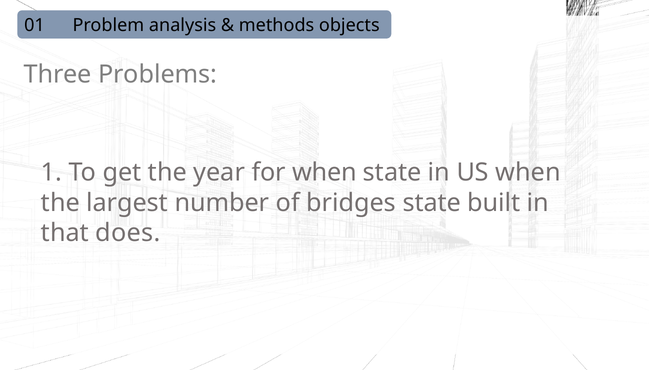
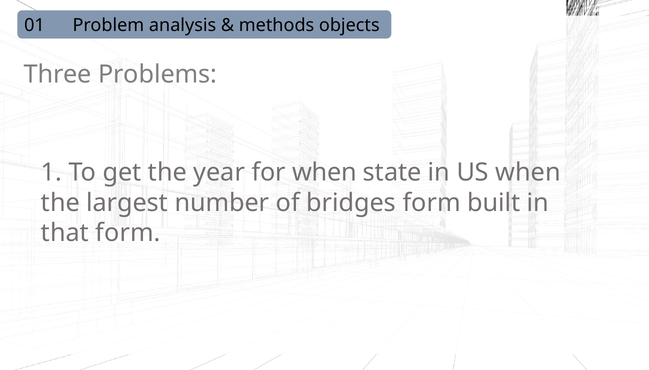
bridges state: state -> form (432, 203)
that does: does -> form (128, 233)
